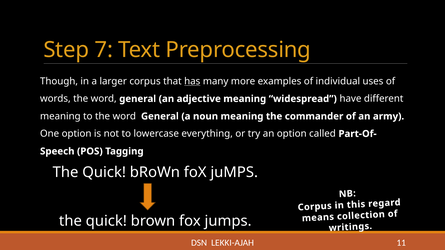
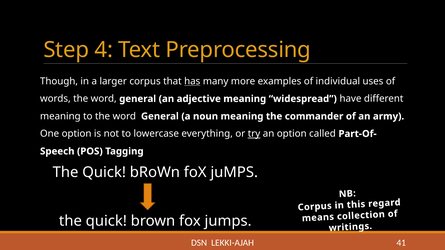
7: 7 -> 4 (104, 50)
try underline: none -> present (254, 134)
11: 11 -> 41 (401, 243)
